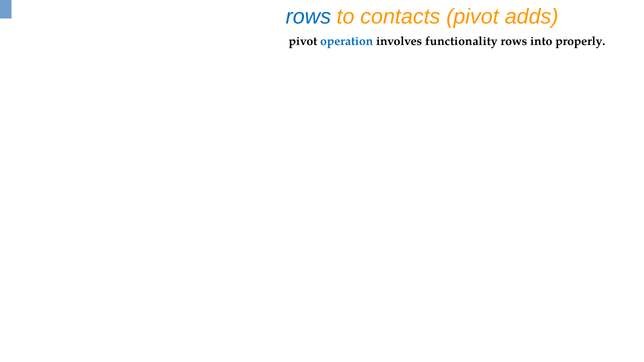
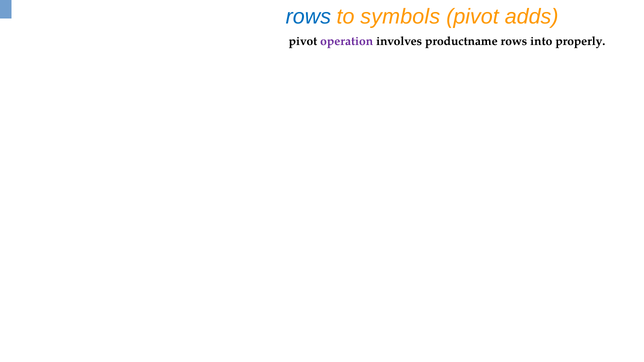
contacts: contacts -> symbols (400, 17)
operation colour: blue -> purple (347, 41)
functionality: functionality -> productname (461, 41)
